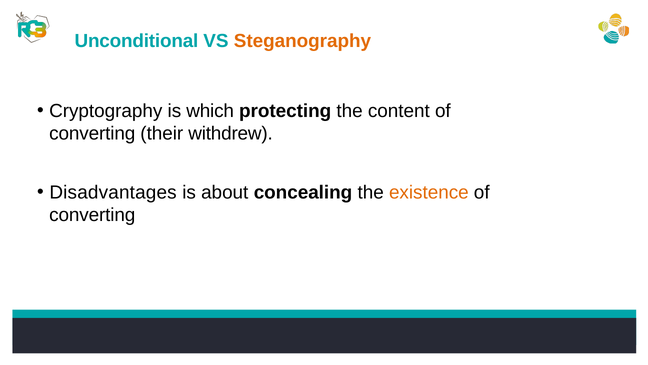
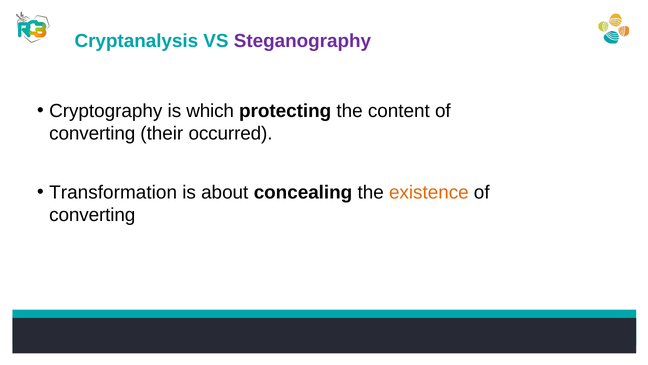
Unconditional: Unconditional -> Cryptanalysis (136, 41)
Steganography colour: orange -> purple (302, 41)
withdrew: withdrew -> occurred (231, 133)
Disadvantages: Disadvantages -> Transformation (113, 192)
